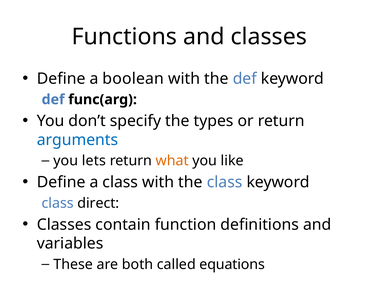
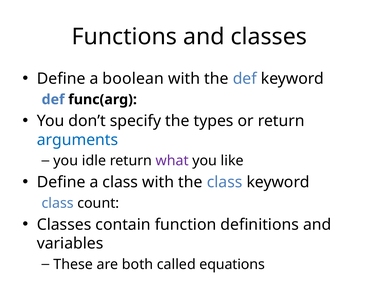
lets: lets -> idle (94, 161)
what colour: orange -> purple (172, 161)
direct: direct -> count (98, 203)
